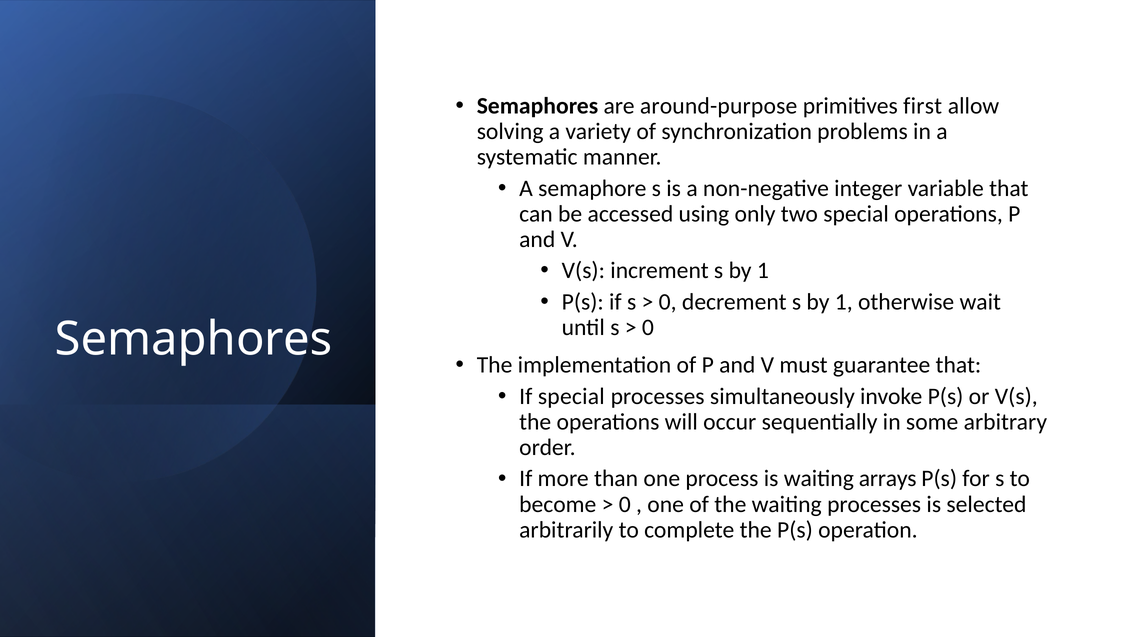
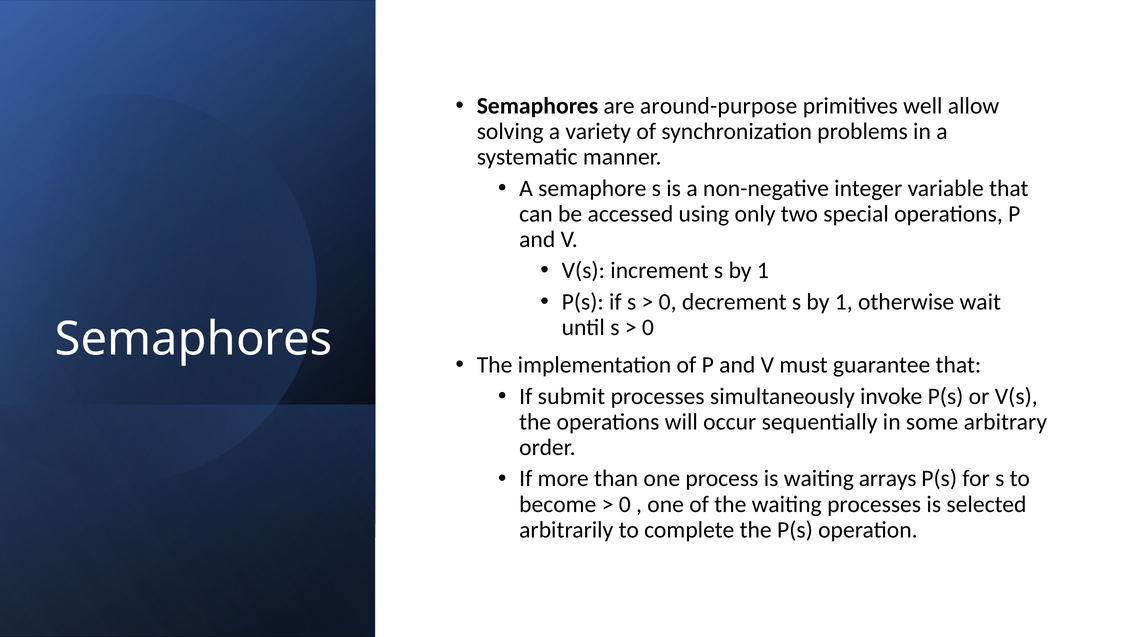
first: first -> well (923, 106)
If special: special -> submit (571, 396)
